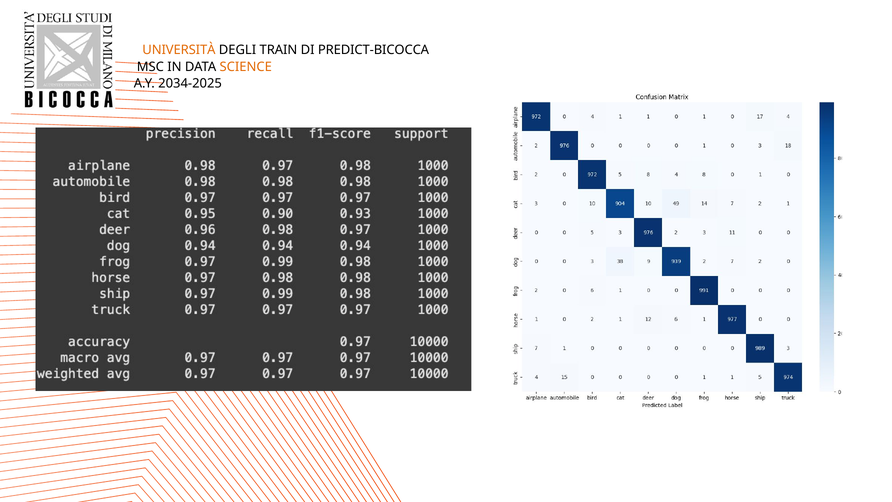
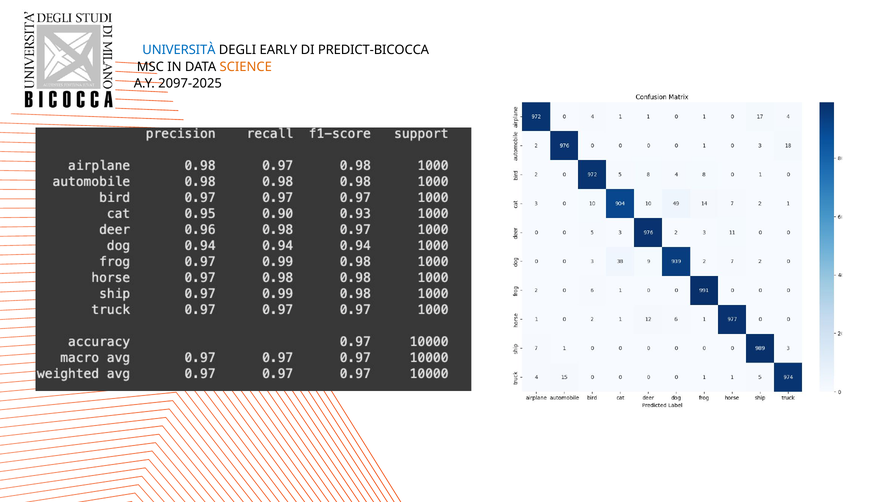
UNIVERSITÀ colour: orange -> blue (179, 50)
TRAIN: TRAIN -> EARLY (278, 50)
2034-2025: 2034-2025 -> 2097-2025 (190, 84)
